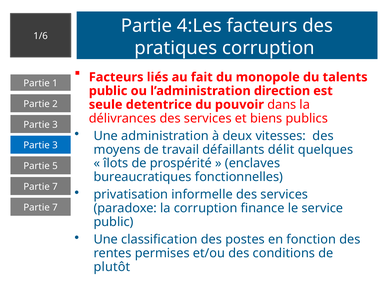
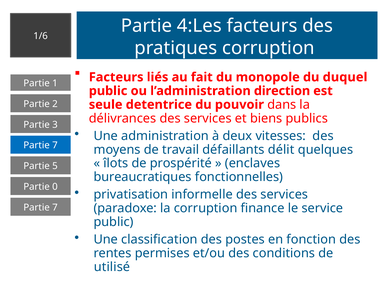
talents: talents -> duquel (345, 77)
3: 3 -> 7 (55, 146)
7: 7 -> 0 (55, 187)
plutôt: plutôt -> utilisé (112, 267)
